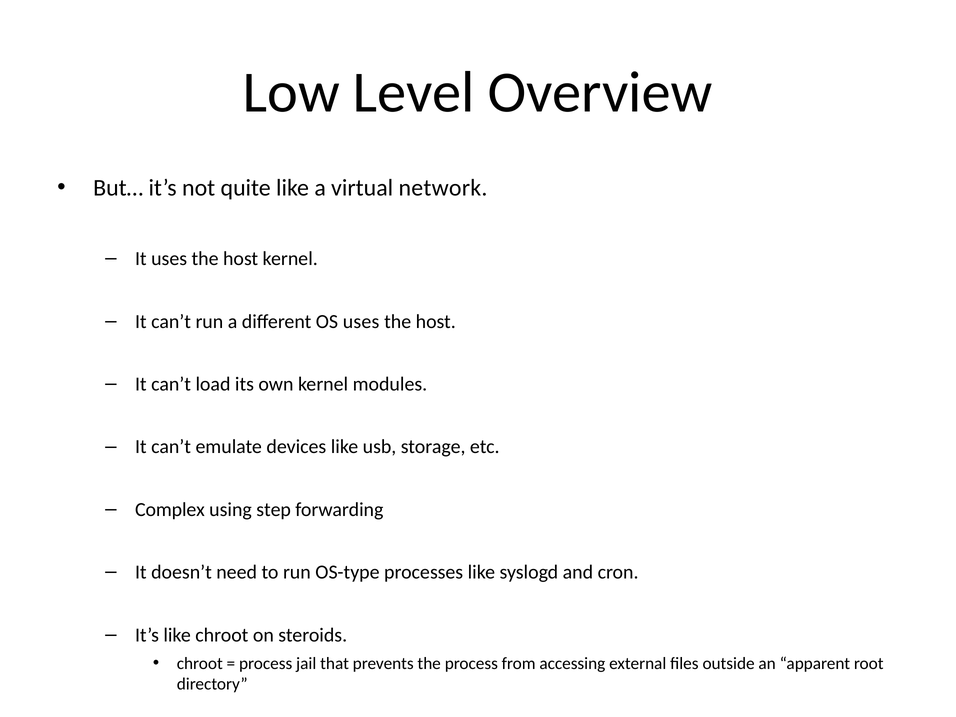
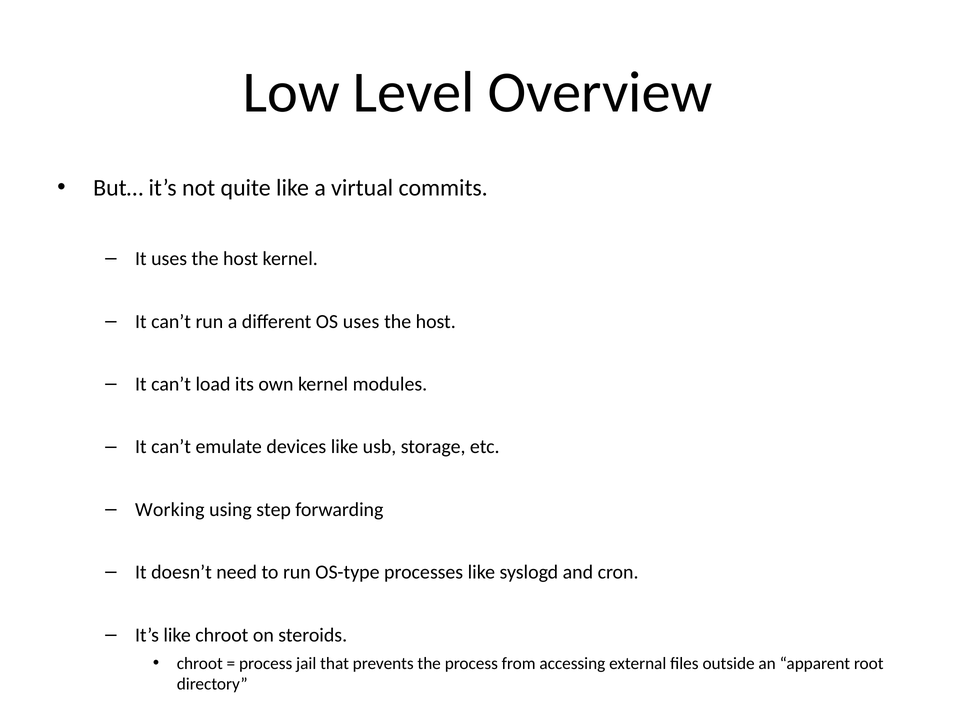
network: network -> commits (443, 188)
Complex: Complex -> Working (170, 510)
